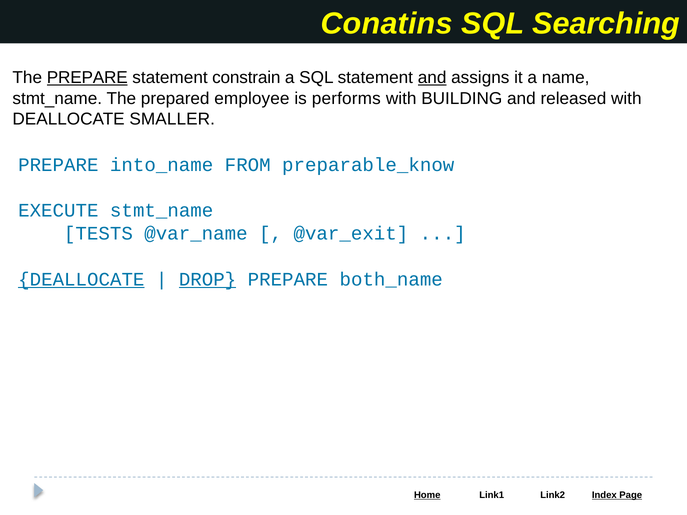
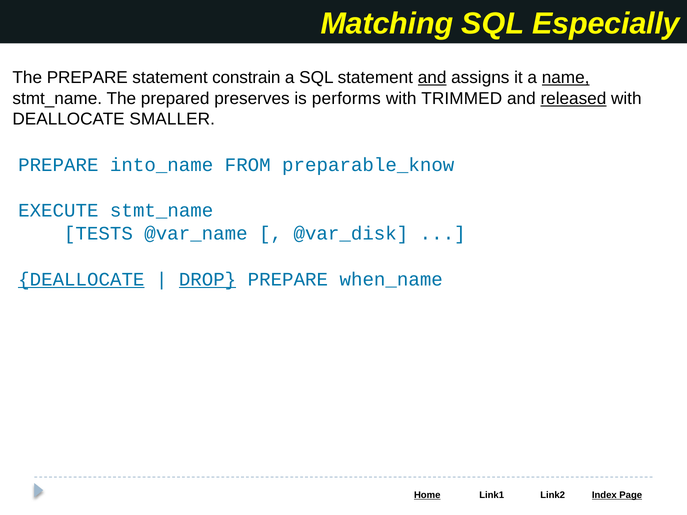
Conatins: Conatins -> Matching (387, 24)
Searching: Searching -> Especially (606, 24)
PREPARE underline: present -> none (87, 78)
name underline: none -> present (566, 78)
employee: employee -> preserves (252, 98)
BUILDING: BUILDING -> TRIMMED (462, 98)
released underline: none -> present (573, 98)
@var_exit: @var_exit -> @var_disk (351, 234)
both_name: both_name -> when_name (391, 279)
